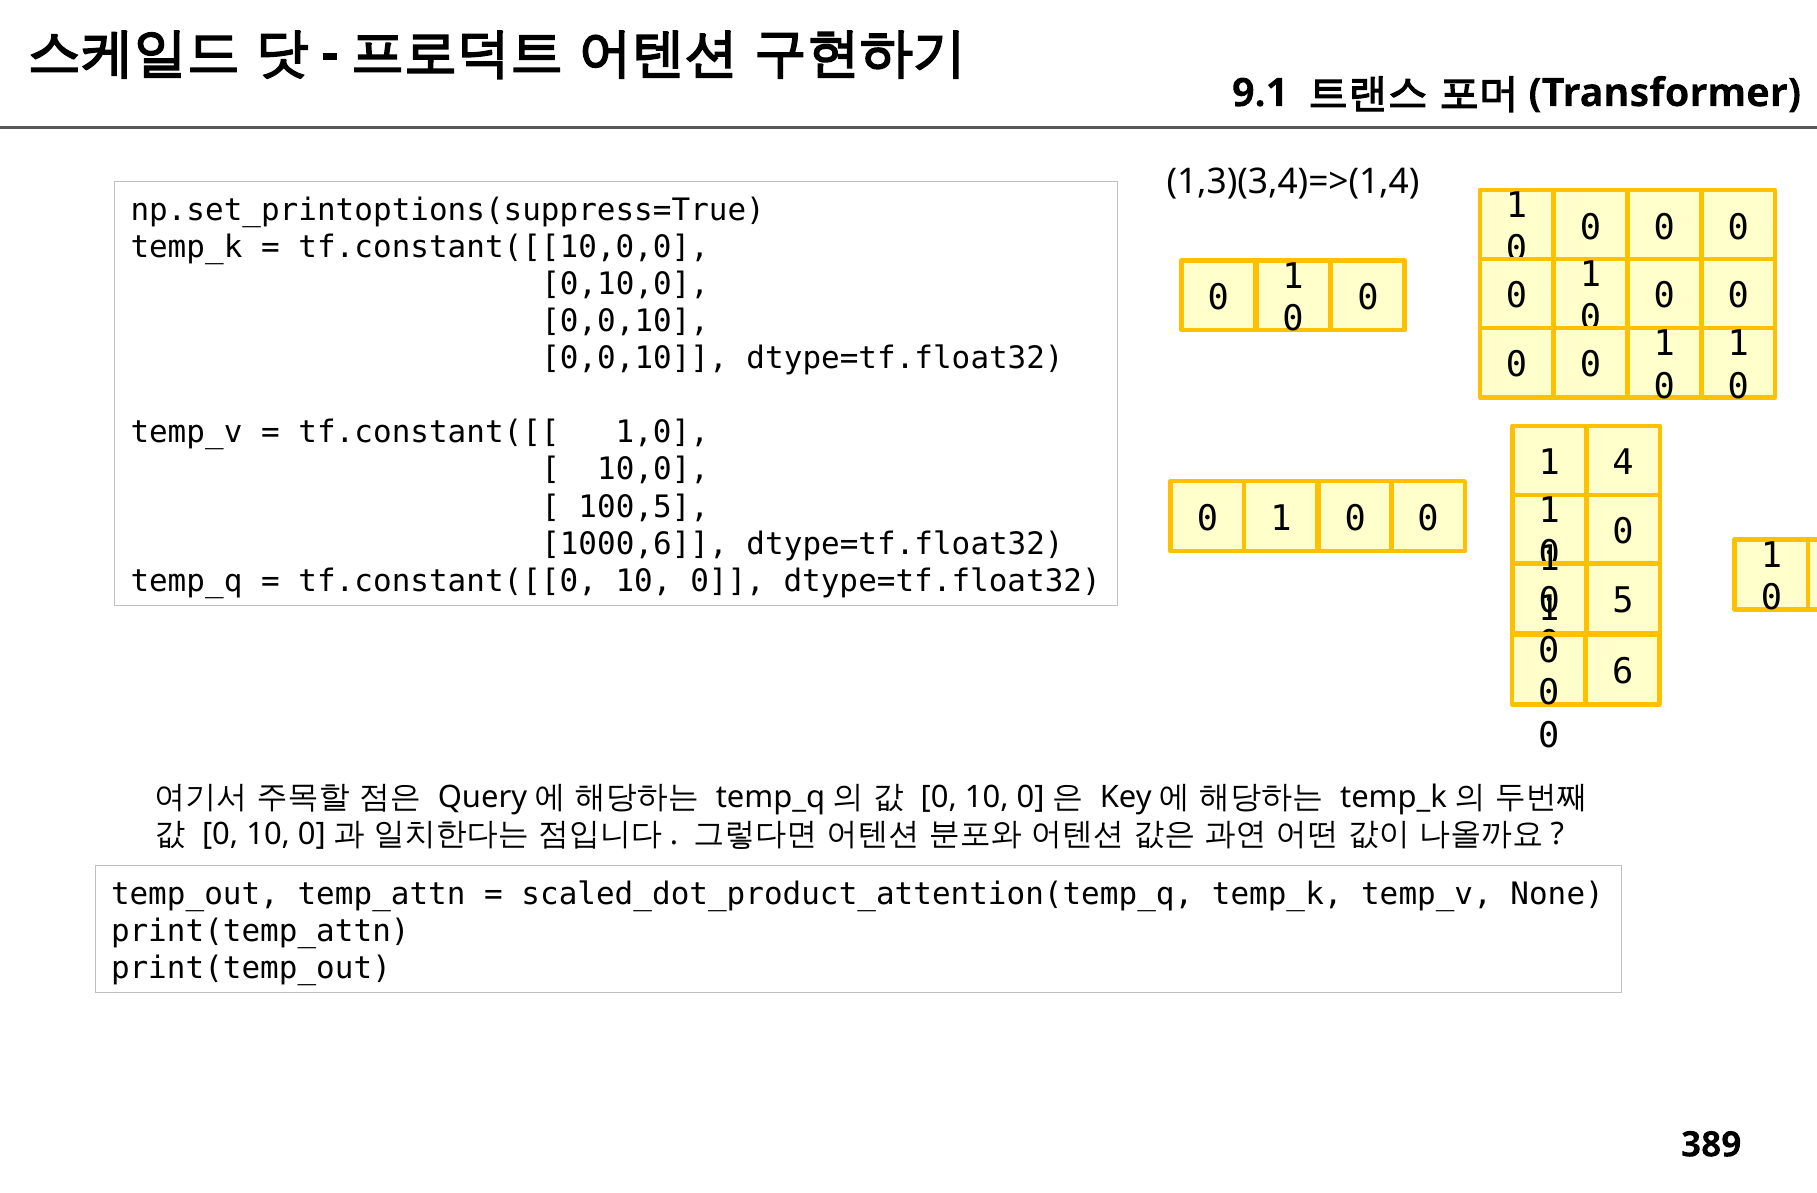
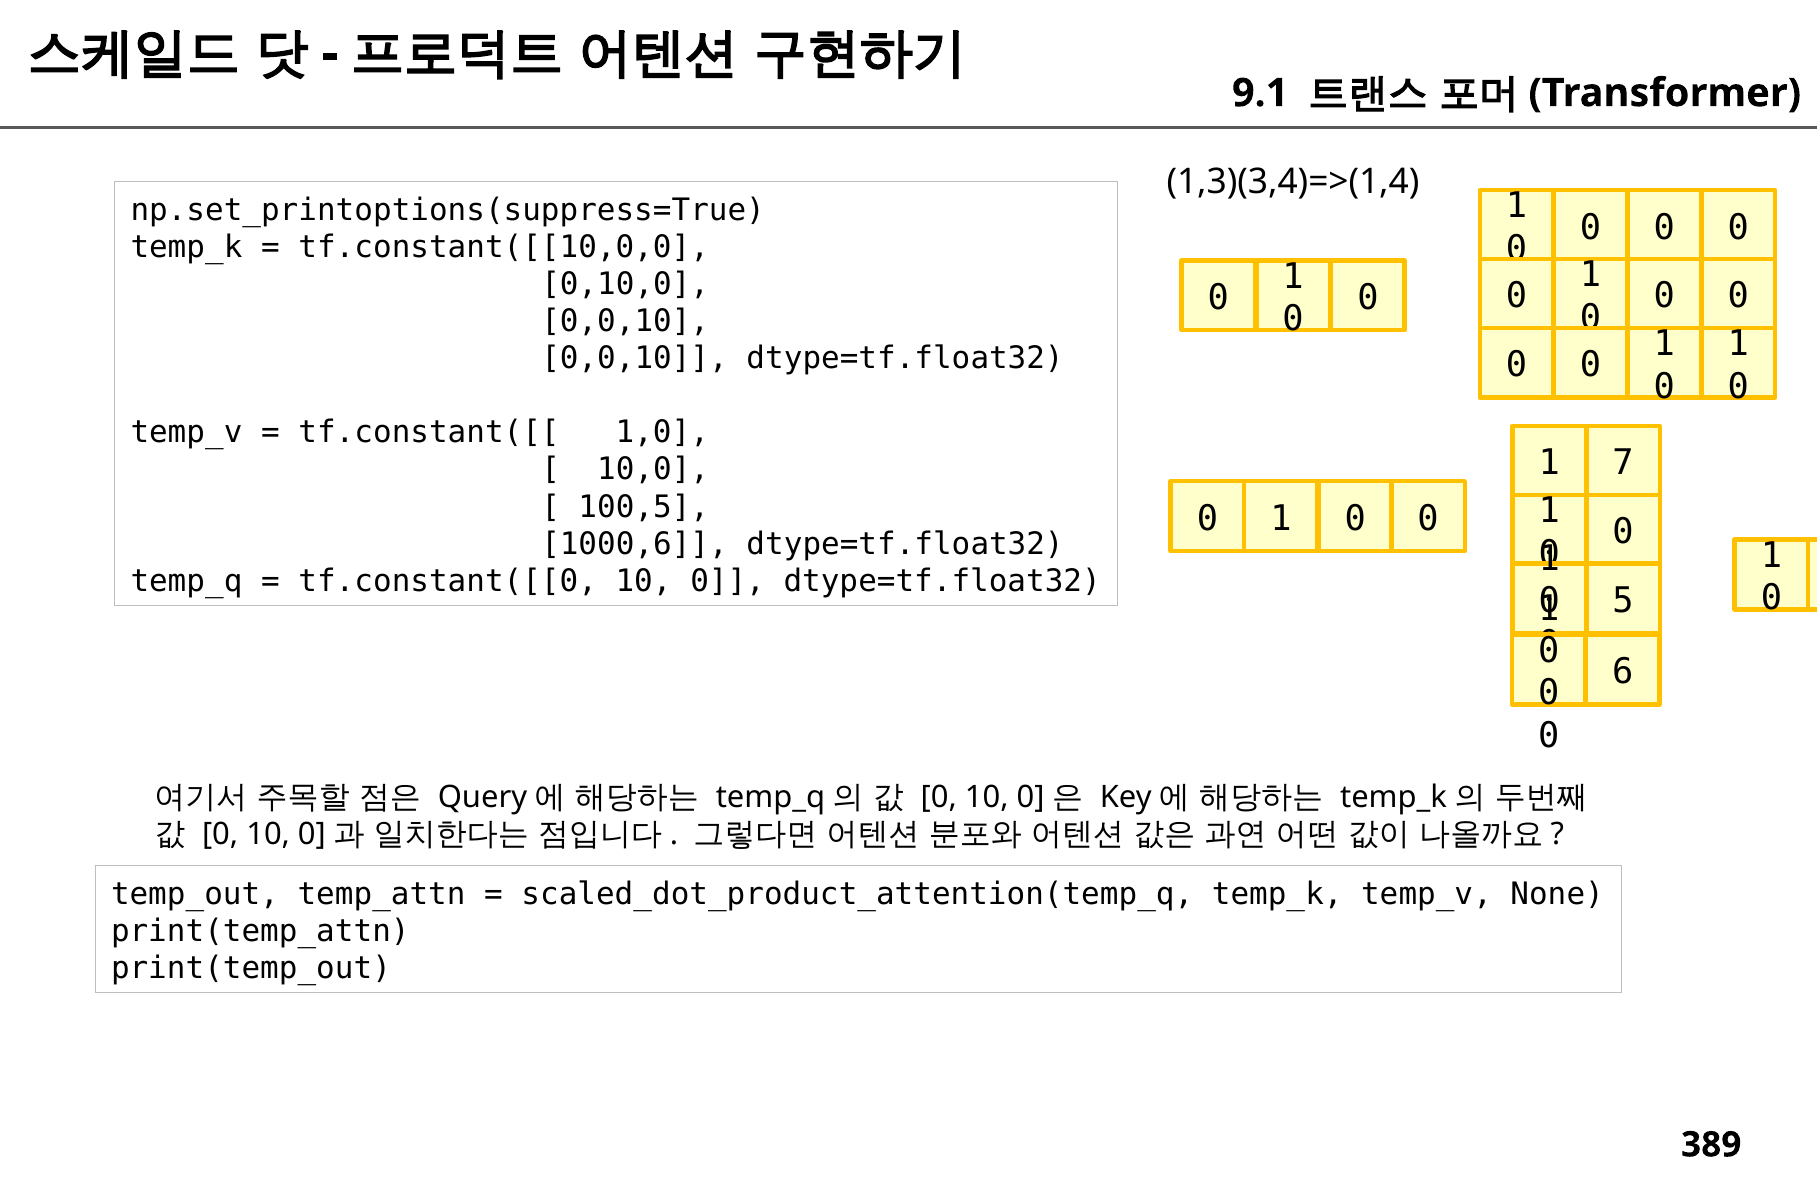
4: 4 -> 7 (1623, 463)
